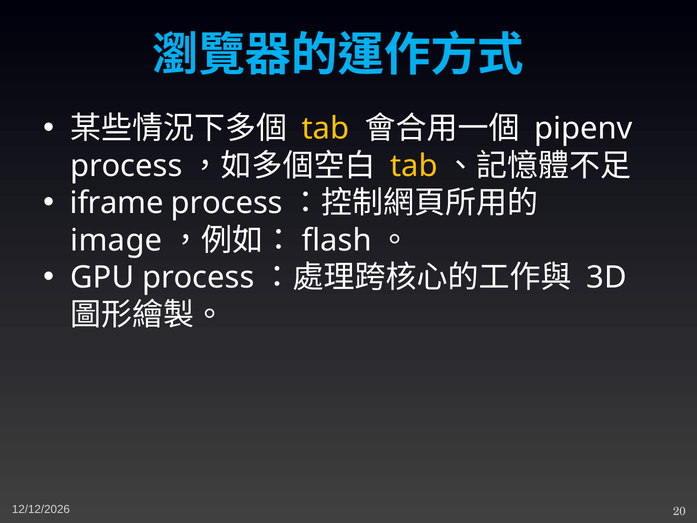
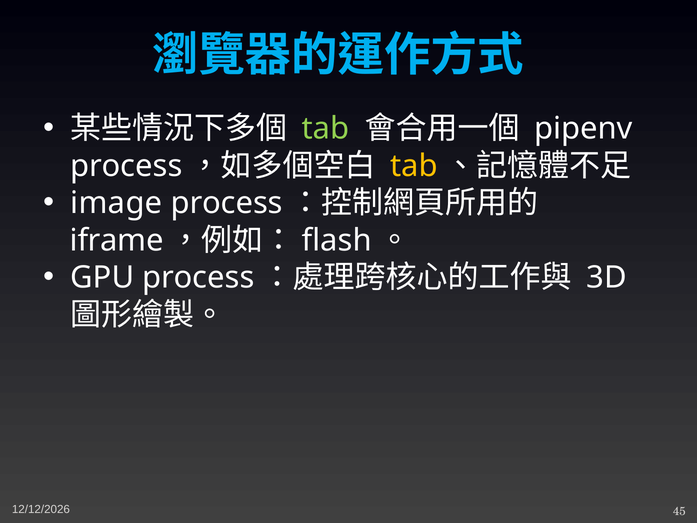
tab colour: yellow -> light green (326, 129)
iframe: iframe -> image (116, 203)
image: image -> iframe (117, 240)
20: 20 -> 45 (679, 511)
